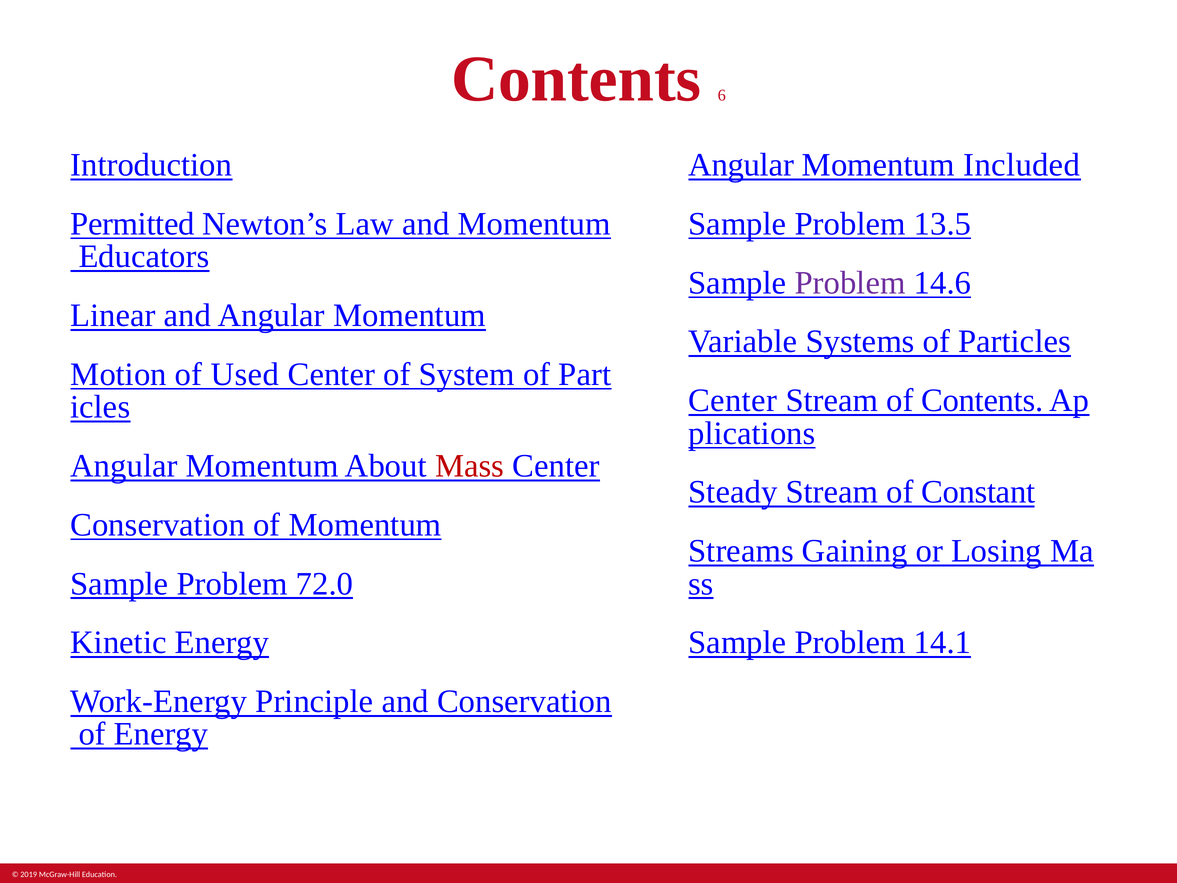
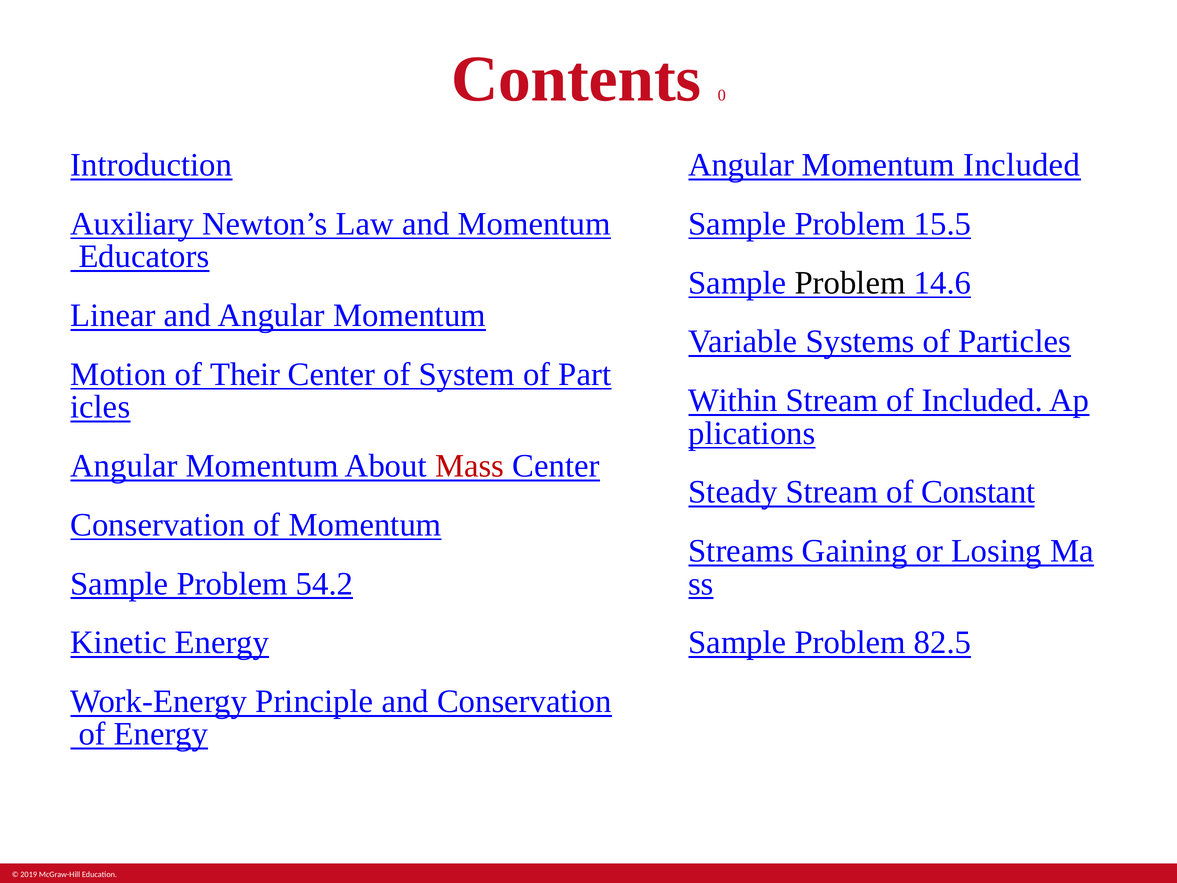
6: 6 -> 0 (722, 95)
Permitted: Permitted -> Auxiliary (132, 224)
13.5: 13.5 -> 15.5 (942, 224)
Problem colour: purple -> black (850, 283)
Used: Used -> Their (245, 374)
Center: Center -> Within (733, 400)
of Contents: Contents -> Included (982, 400)
72.0: 72.0 -> 54.2 (324, 584)
14.1: 14.1 -> 82.5 (942, 642)
